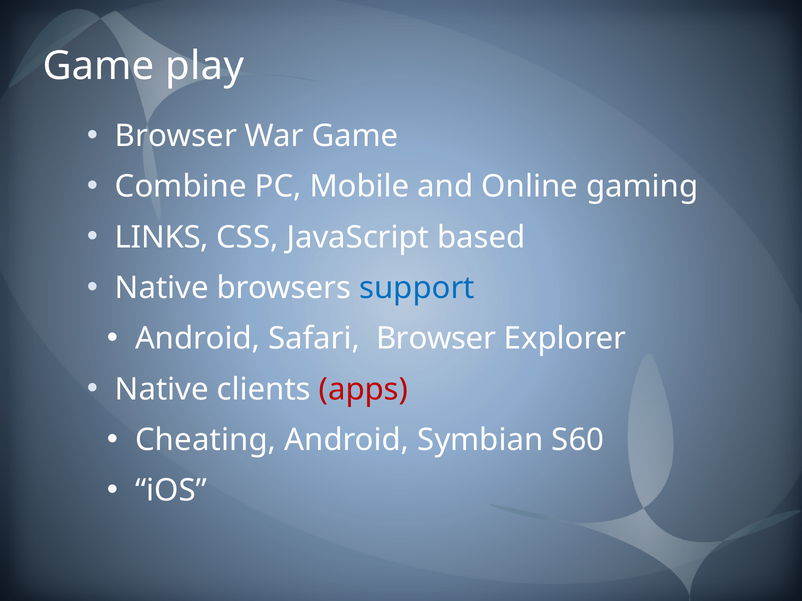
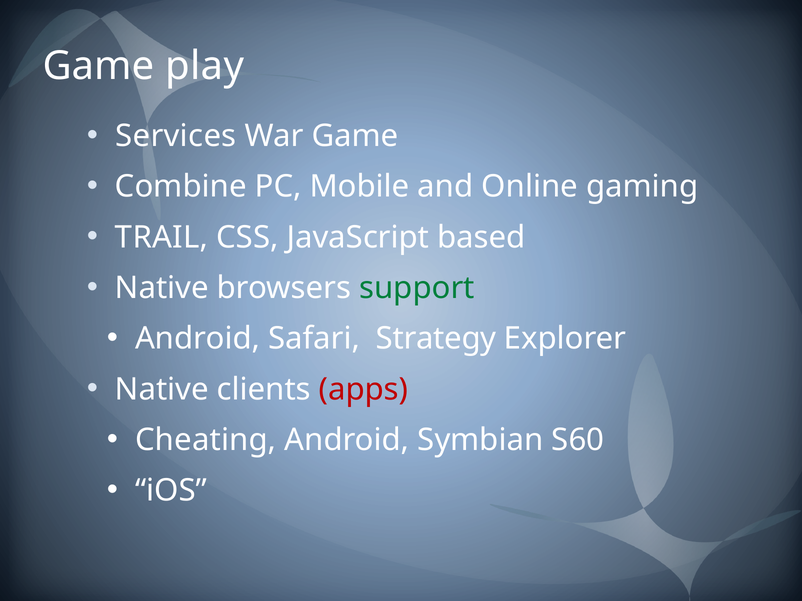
Browser: Browser -> Services (176, 136)
LINKS: LINKS -> TRAIL (161, 238)
support colour: blue -> green (417, 288)
Safari Browser: Browser -> Strategy (436, 339)
